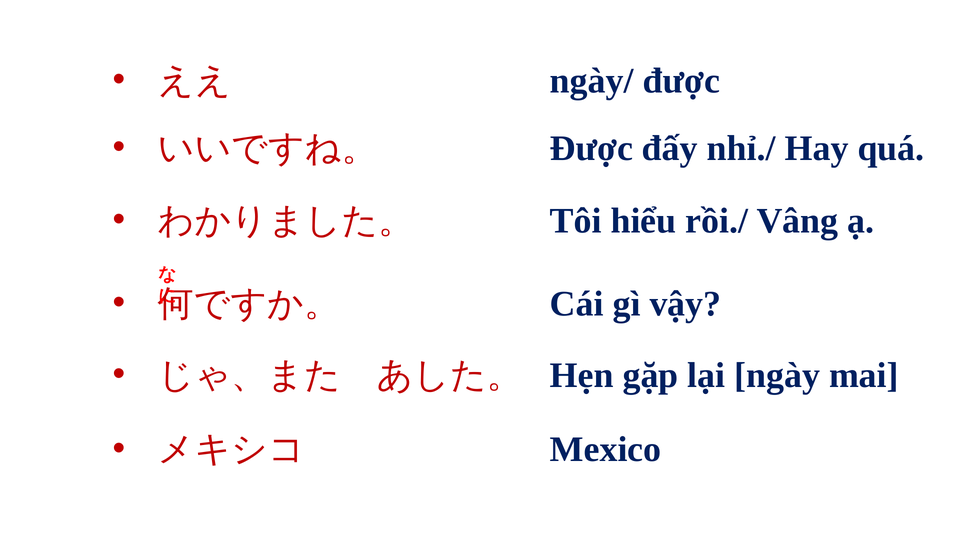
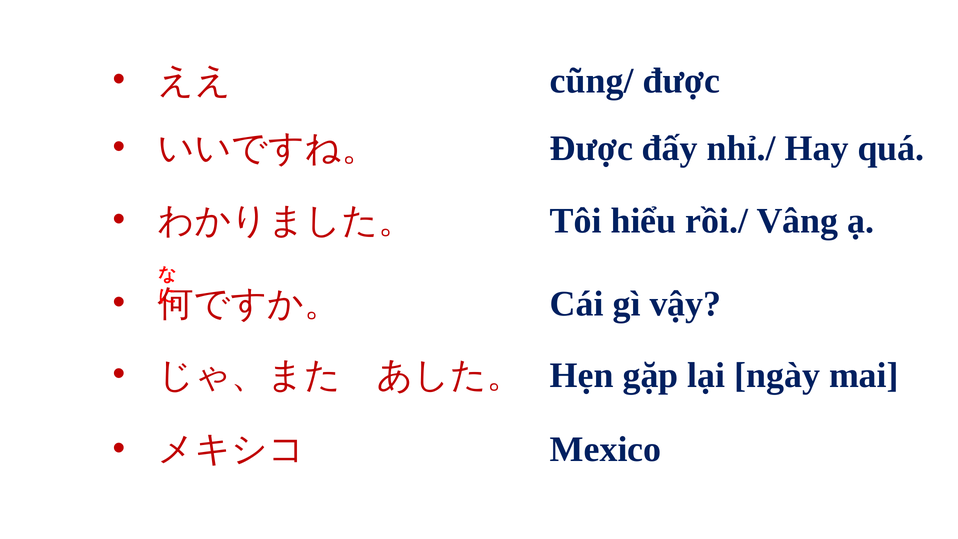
ngày/: ngày/ -> cũng/ (592, 81)
